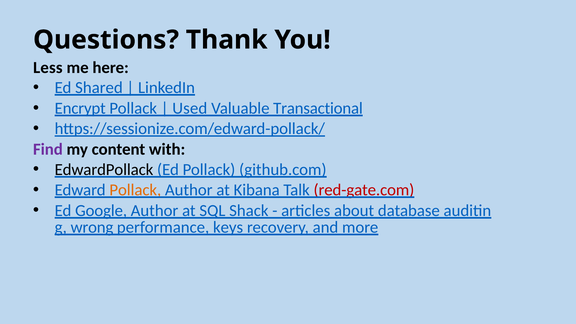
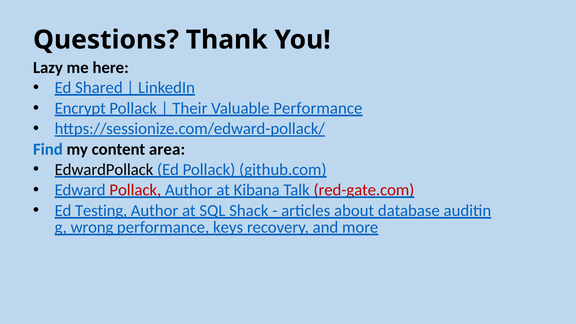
Less: Less -> Lazy (48, 68)
Used: Used -> Their (190, 108)
Valuable Transactional: Transactional -> Performance (318, 108)
Find colour: purple -> blue (48, 149)
with: with -> area (167, 149)
Pollack colour: orange -> red (135, 190)
Google: Google -> Testing (101, 211)
